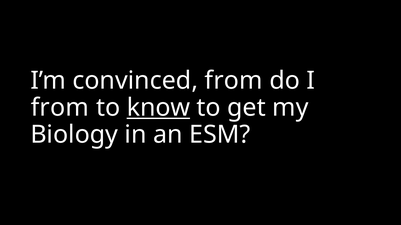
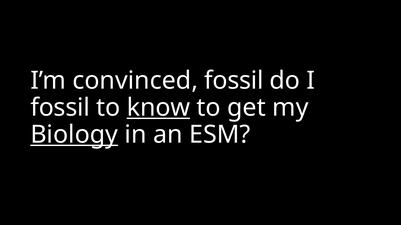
convinced from: from -> fossil (234, 81)
from: from -> fossil (60, 108)
Biology underline: none -> present (74, 135)
